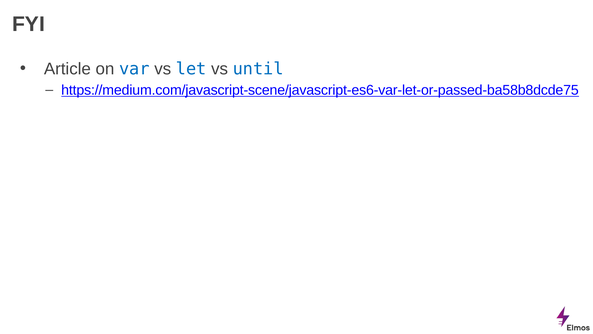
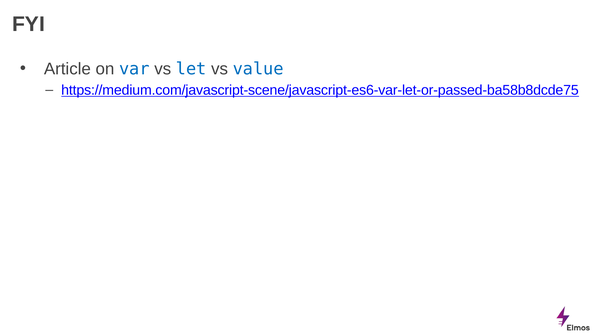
until: until -> value (258, 69)
